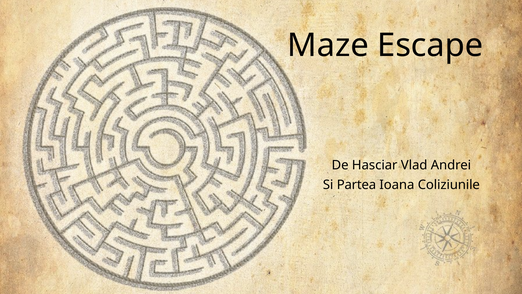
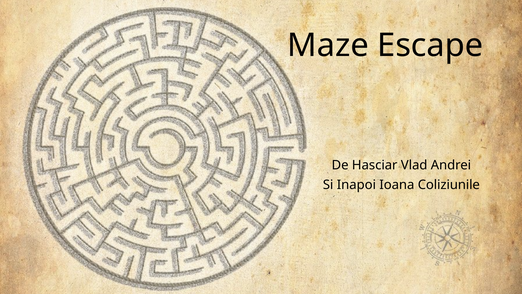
Partea: Partea -> Inapoi (356, 185)
